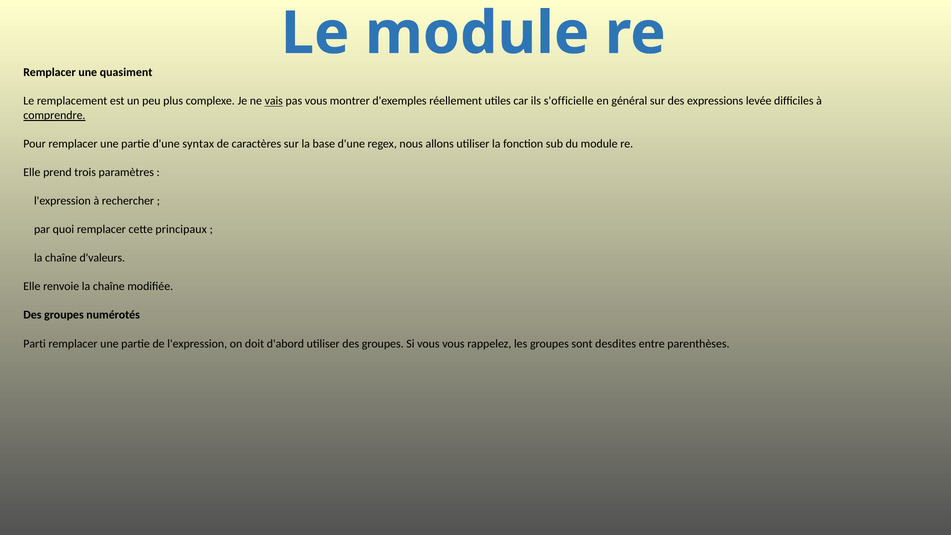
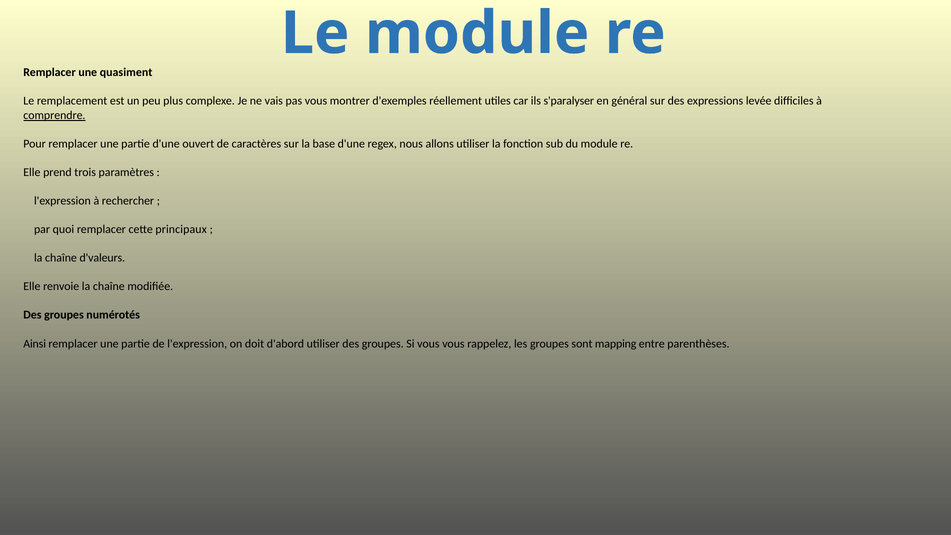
vais underline: present -> none (274, 101)
s'officielle: s'officielle -> s'paralyser (569, 101)
syntax: syntax -> ouvert (198, 144)
Parti: Parti -> Ainsi (35, 344)
desdites: desdites -> mapping (616, 344)
